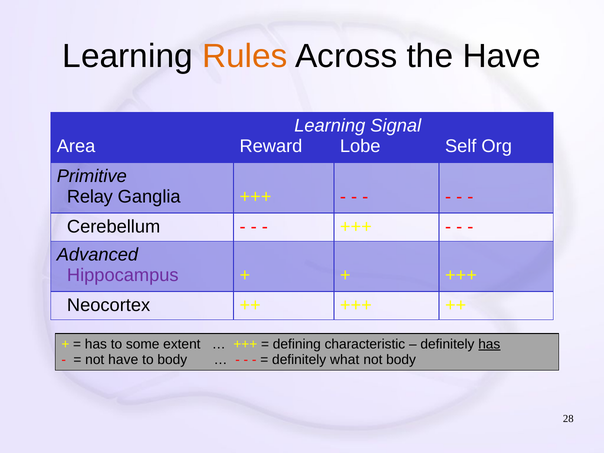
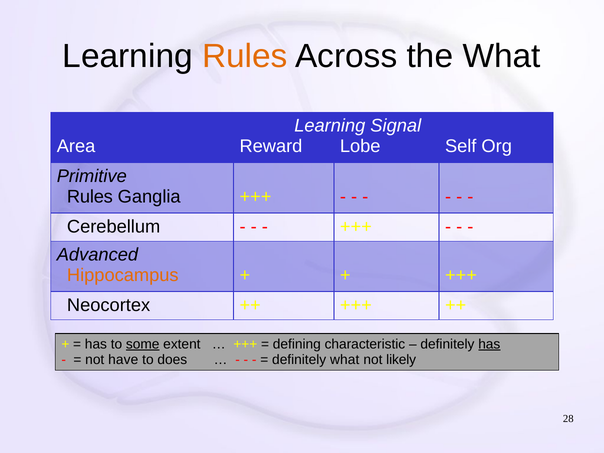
the Have: Have -> What (502, 56)
Relay: Relay -> Rules (90, 197)
Hippocampus colour: purple -> orange (123, 275)
some underline: none -> present (143, 344)
to body: body -> does (172, 360)
not body: body -> likely (401, 360)
